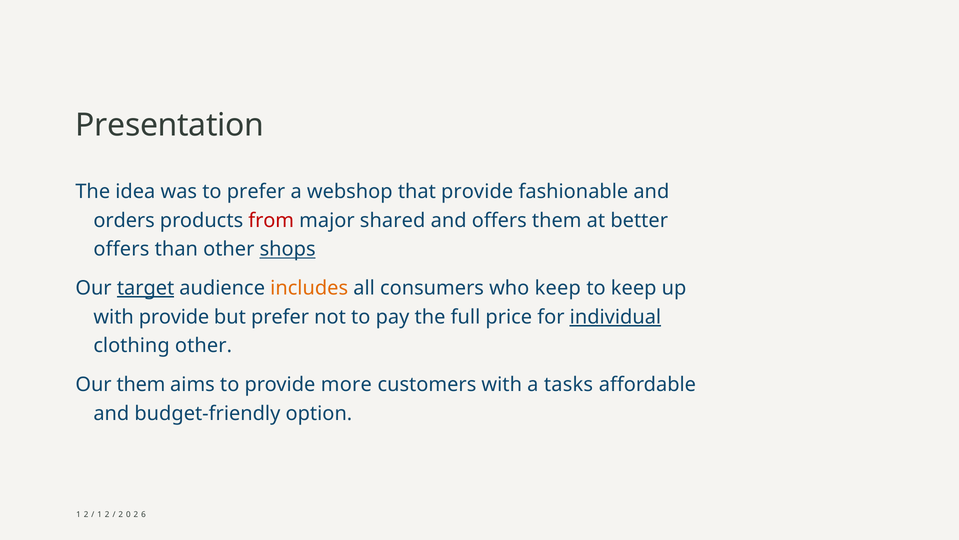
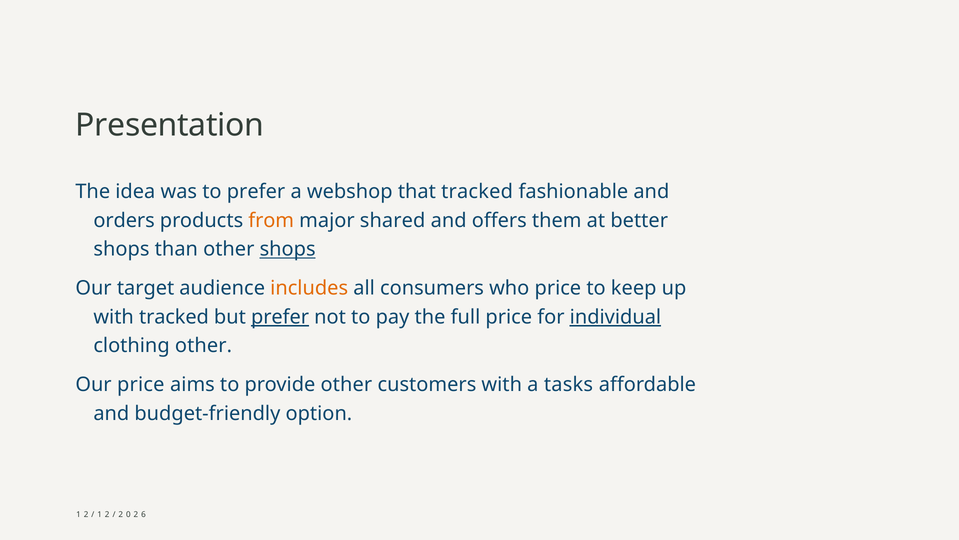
that provide: provide -> tracked (477, 192)
from colour: red -> orange (271, 220)
offers: offers -> shops (121, 249)
target underline: present -> none (146, 288)
who keep: keep -> price (558, 288)
with provide: provide -> tracked (174, 317)
prefer underline: none -> present (280, 317)
Our them: them -> price (141, 384)
provide more: more -> other (346, 384)
